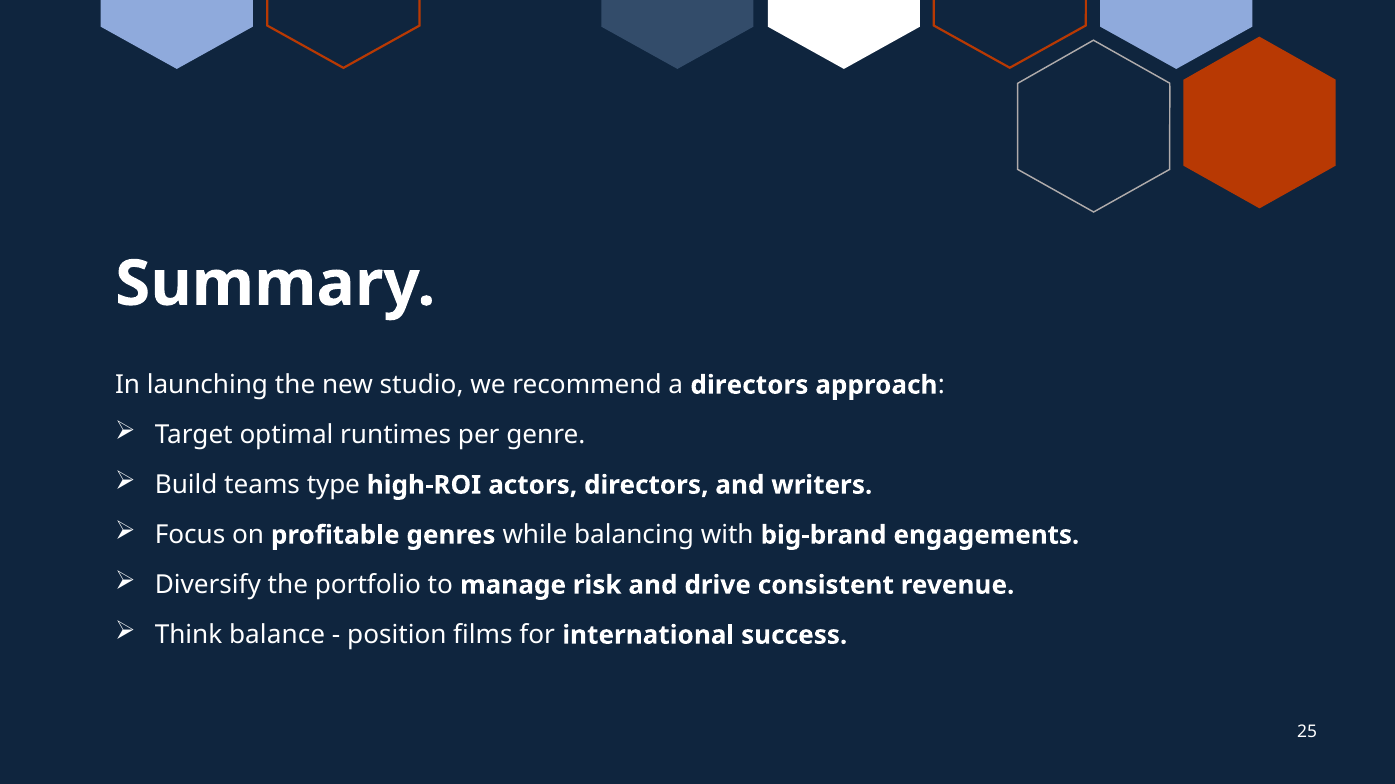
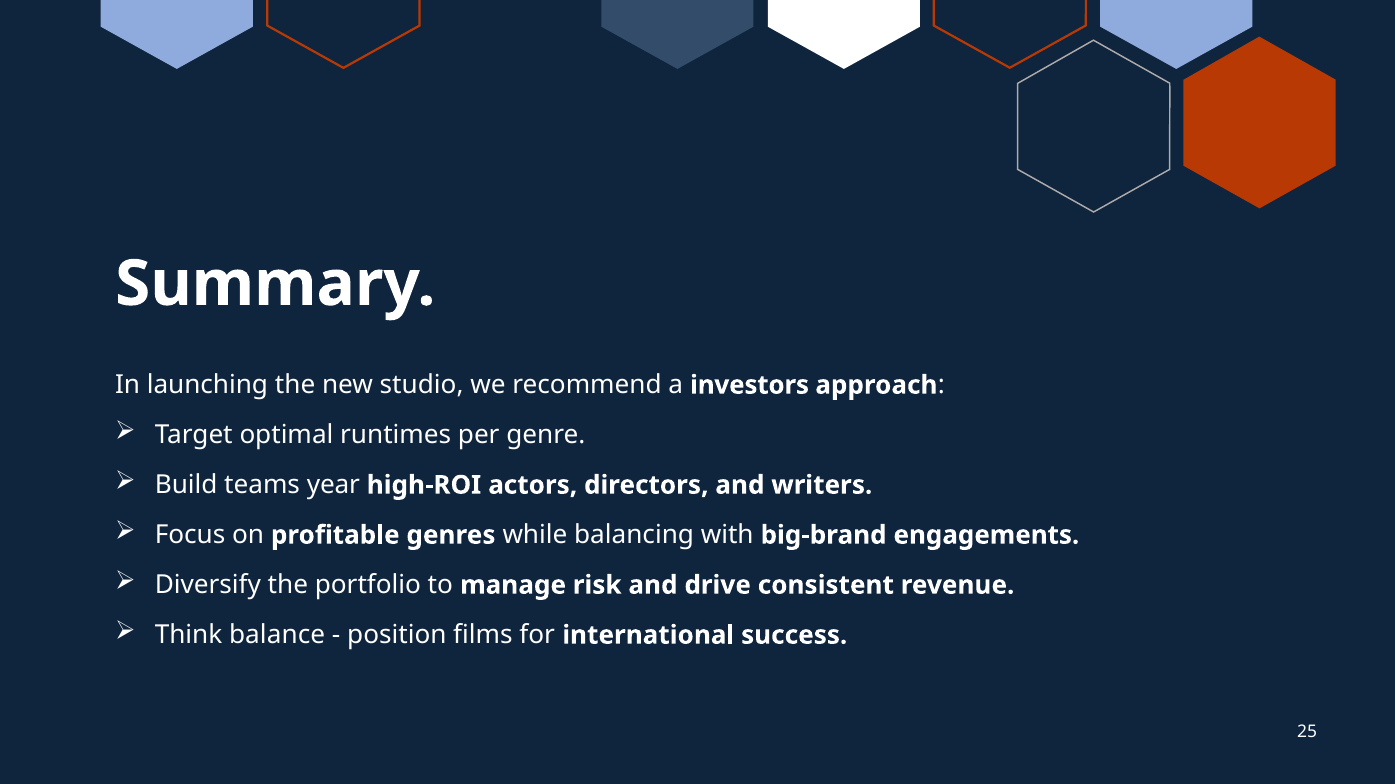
a directors: directors -> investors (750, 385)
type: type -> year (333, 485)
